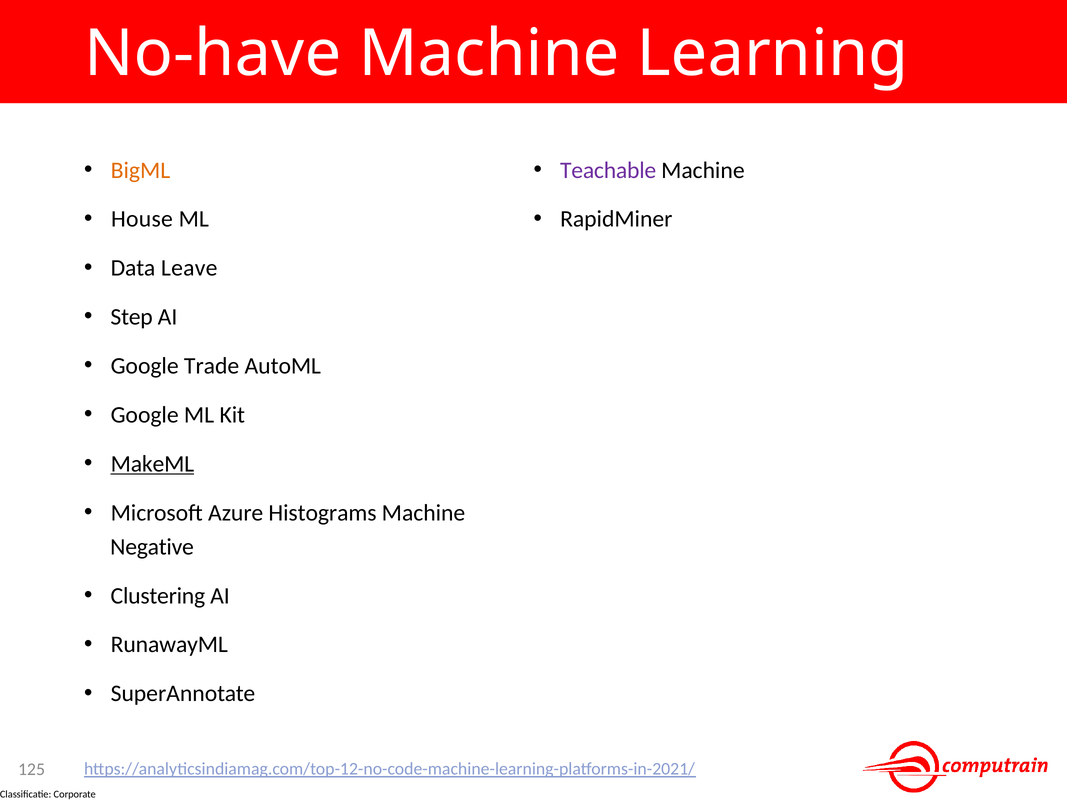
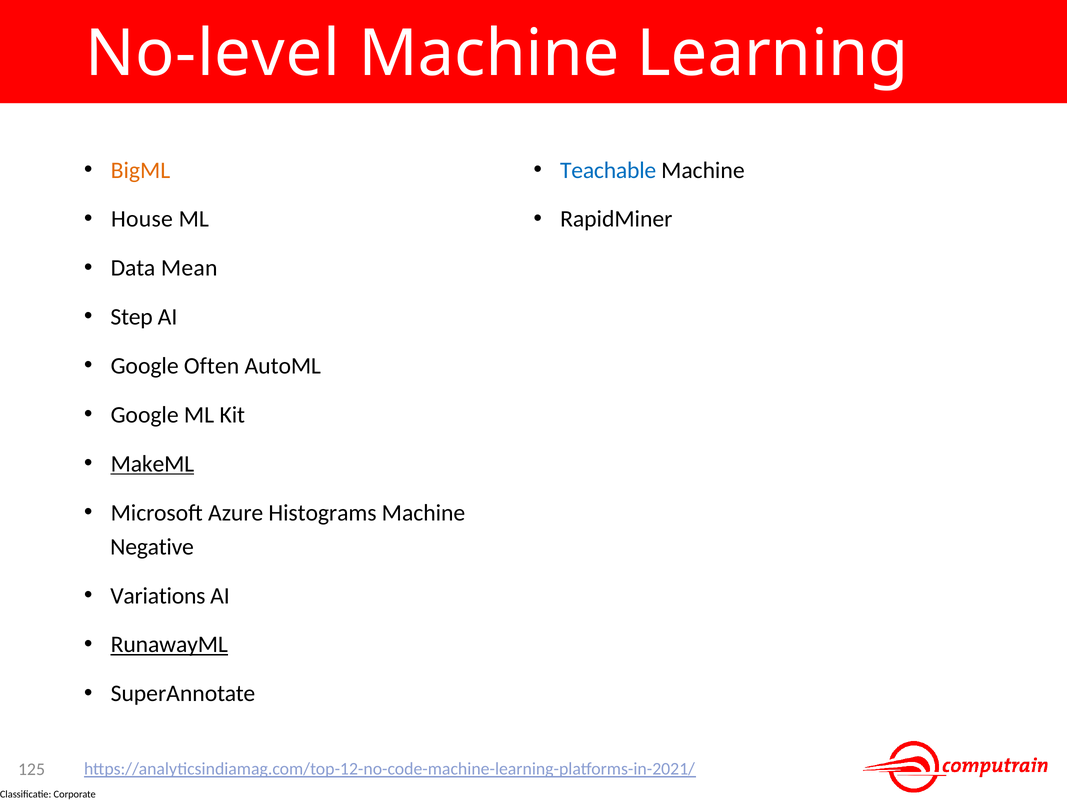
No-have: No-have -> No-level (212, 54)
Teachable colour: purple -> blue (608, 170)
Leave: Leave -> Mean (189, 268)
Trade: Trade -> Often (212, 366)
Clustering: Clustering -> Variations (158, 596)
RunawayML underline: none -> present (169, 645)
